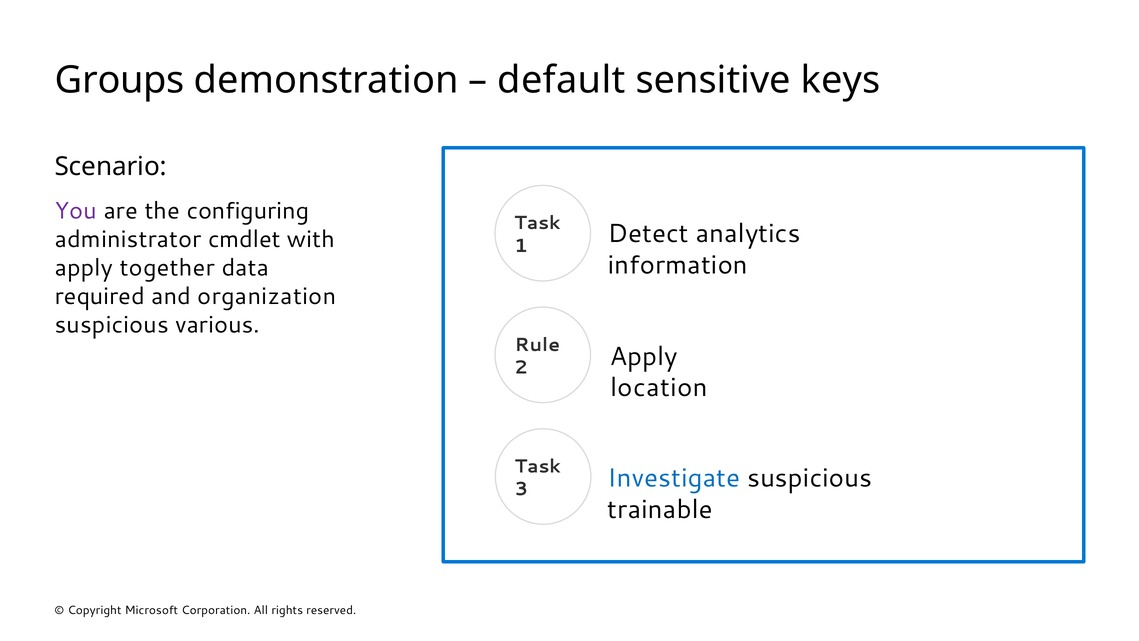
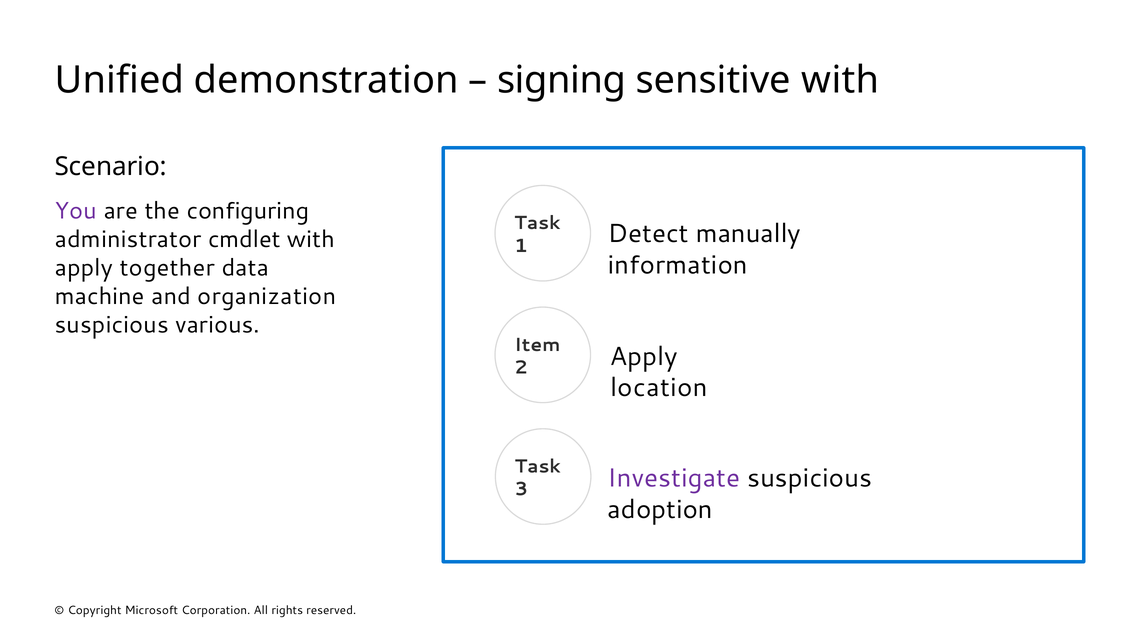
Groups: Groups -> Unified (119, 80)
default: default -> signing (562, 80)
sensitive keys: keys -> with (840, 80)
analytics: analytics -> manually (748, 234)
required: required -> machine (100, 296)
Rule: Rule -> Item (537, 345)
Investigate colour: blue -> purple (674, 478)
trainable: trainable -> adoption (660, 509)
